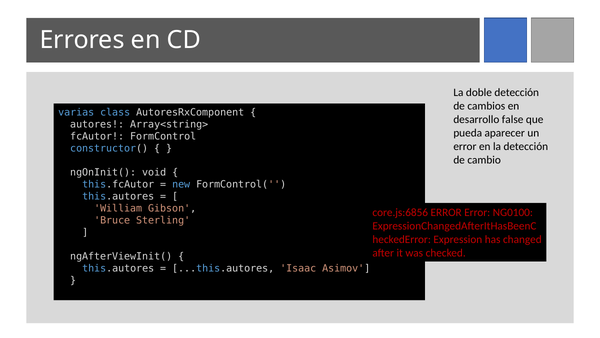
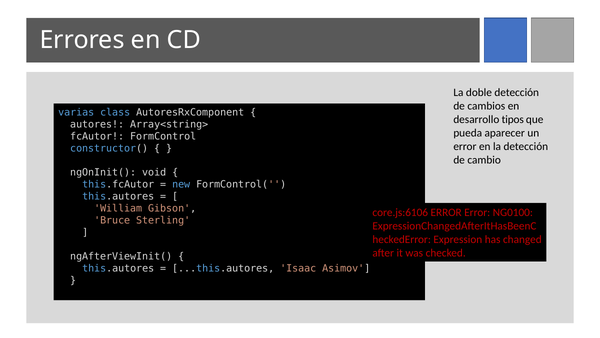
false: false -> tipos (513, 119)
core.js:6856: core.js:6856 -> core.js:6106 (400, 212)
